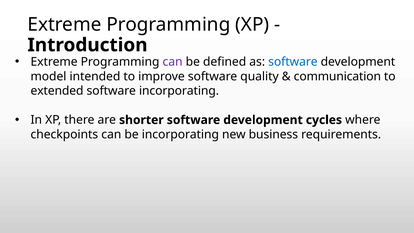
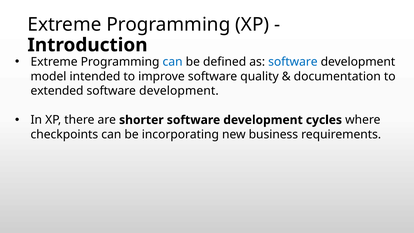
can colour: purple -> blue (173, 62)
communication: communication -> documentation (337, 76)
incorporating: incorporating -> development (179, 91)
